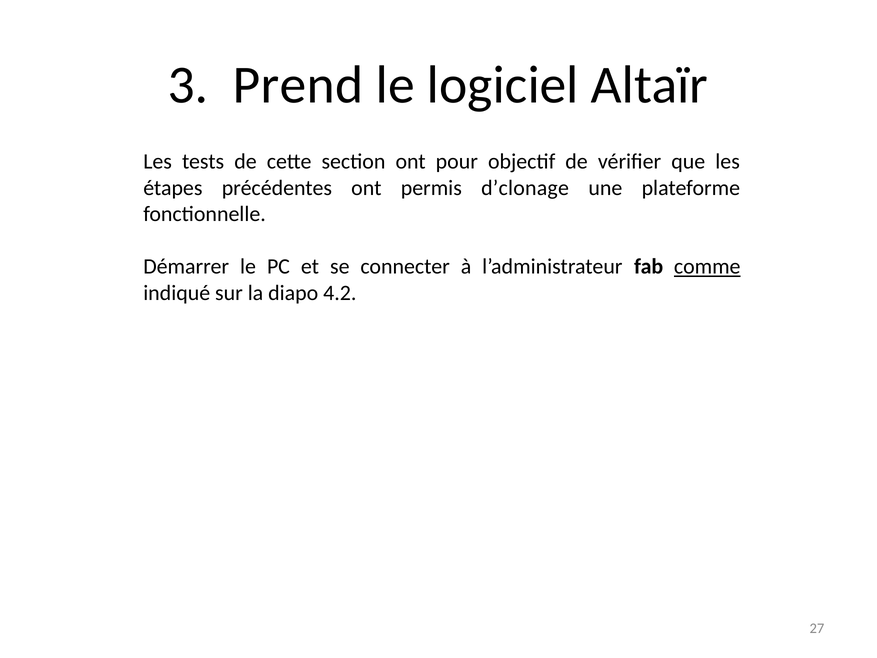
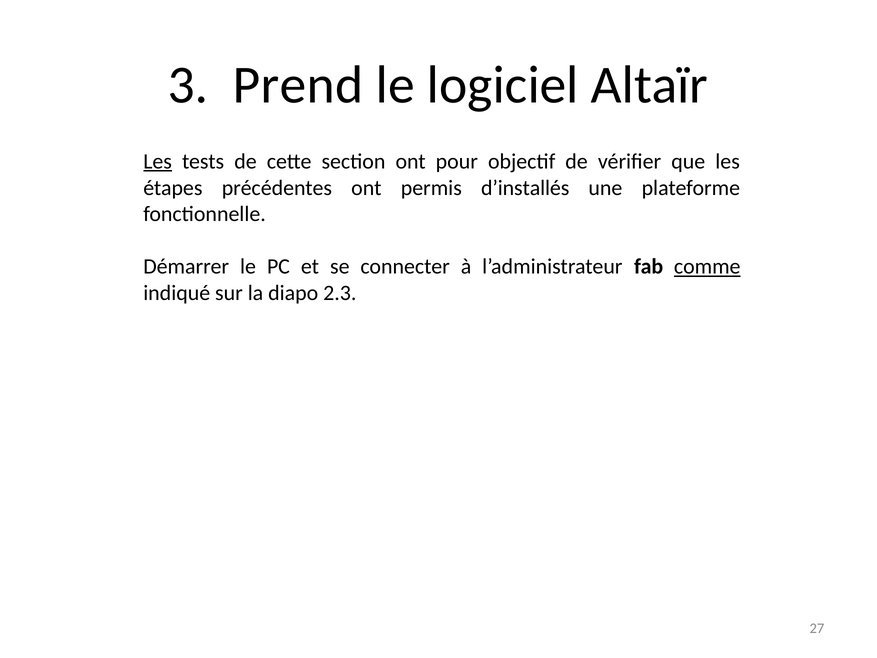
Les underline: none -> present (158, 161)
d’clonage: d’clonage -> d’installés (525, 188)
4.2: 4.2 -> 2.3 (340, 293)
